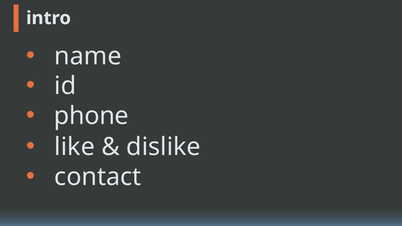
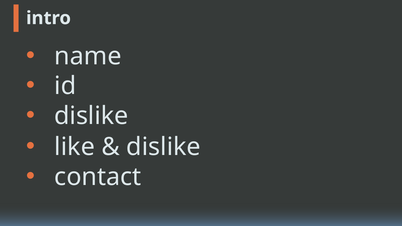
phone: phone -> dislike (91, 116)
